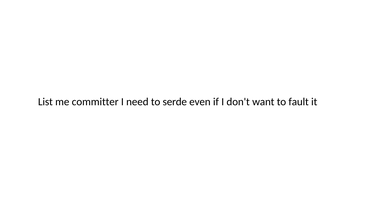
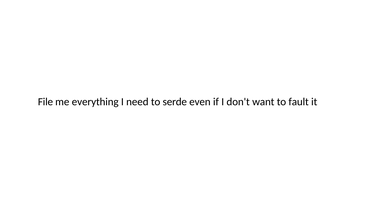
List: List -> File (45, 102)
committer: committer -> everything (95, 102)
